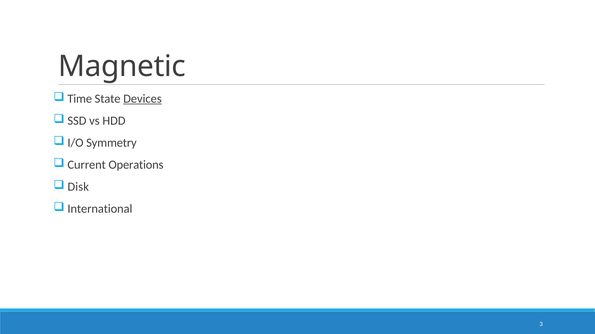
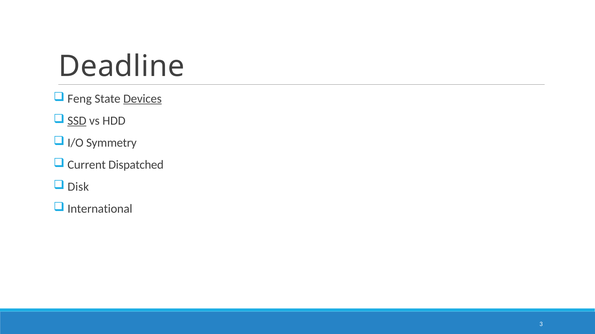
Magnetic: Magnetic -> Deadline (122, 67)
Time: Time -> Feng (80, 99)
SSD underline: none -> present (77, 121)
Operations: Operations -> Dispatched (136, 165)
